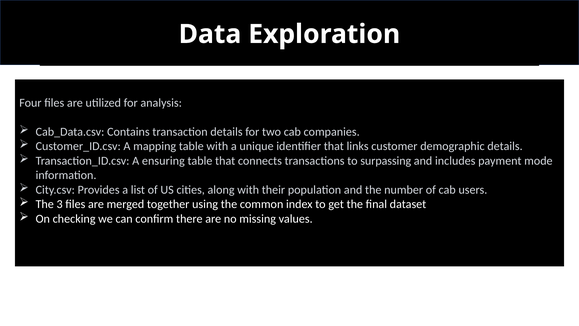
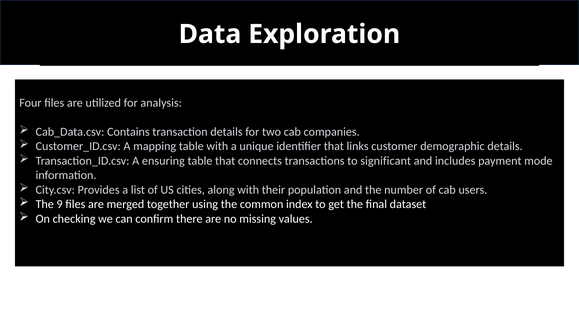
surpassing: surpassing -> significant (386, 161)
3: 3 -> 9 (60, 204)
